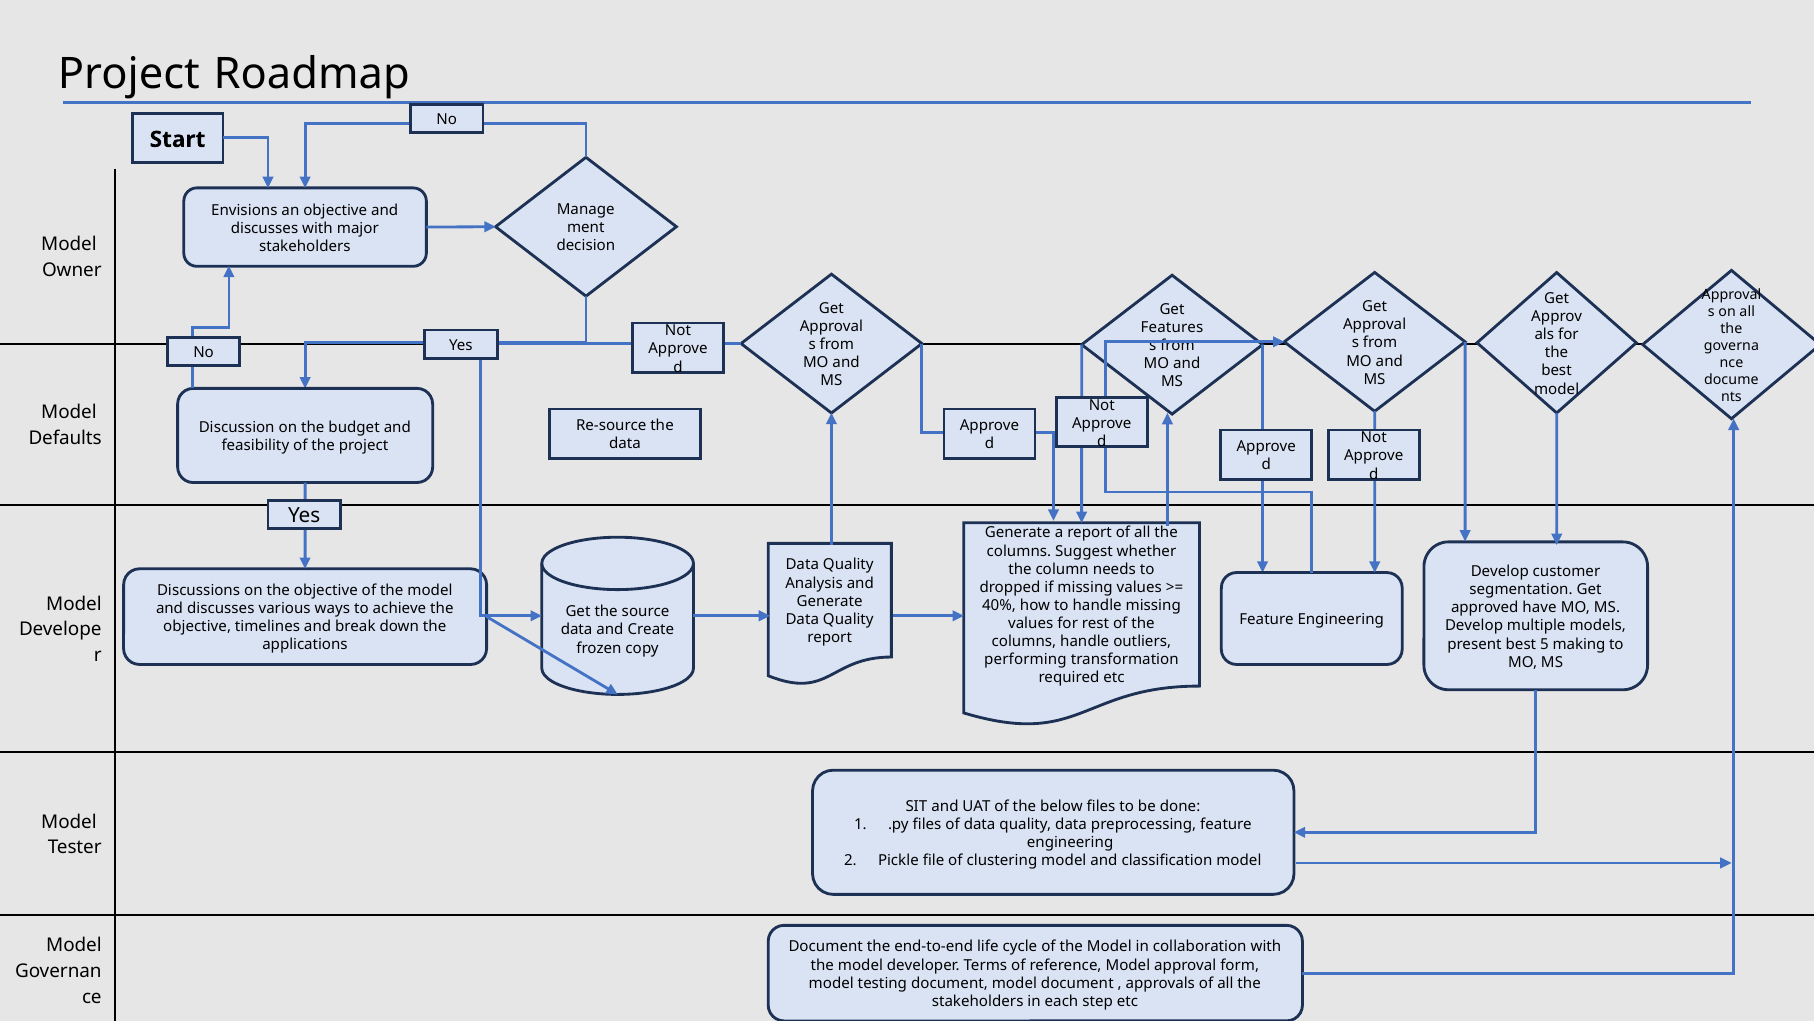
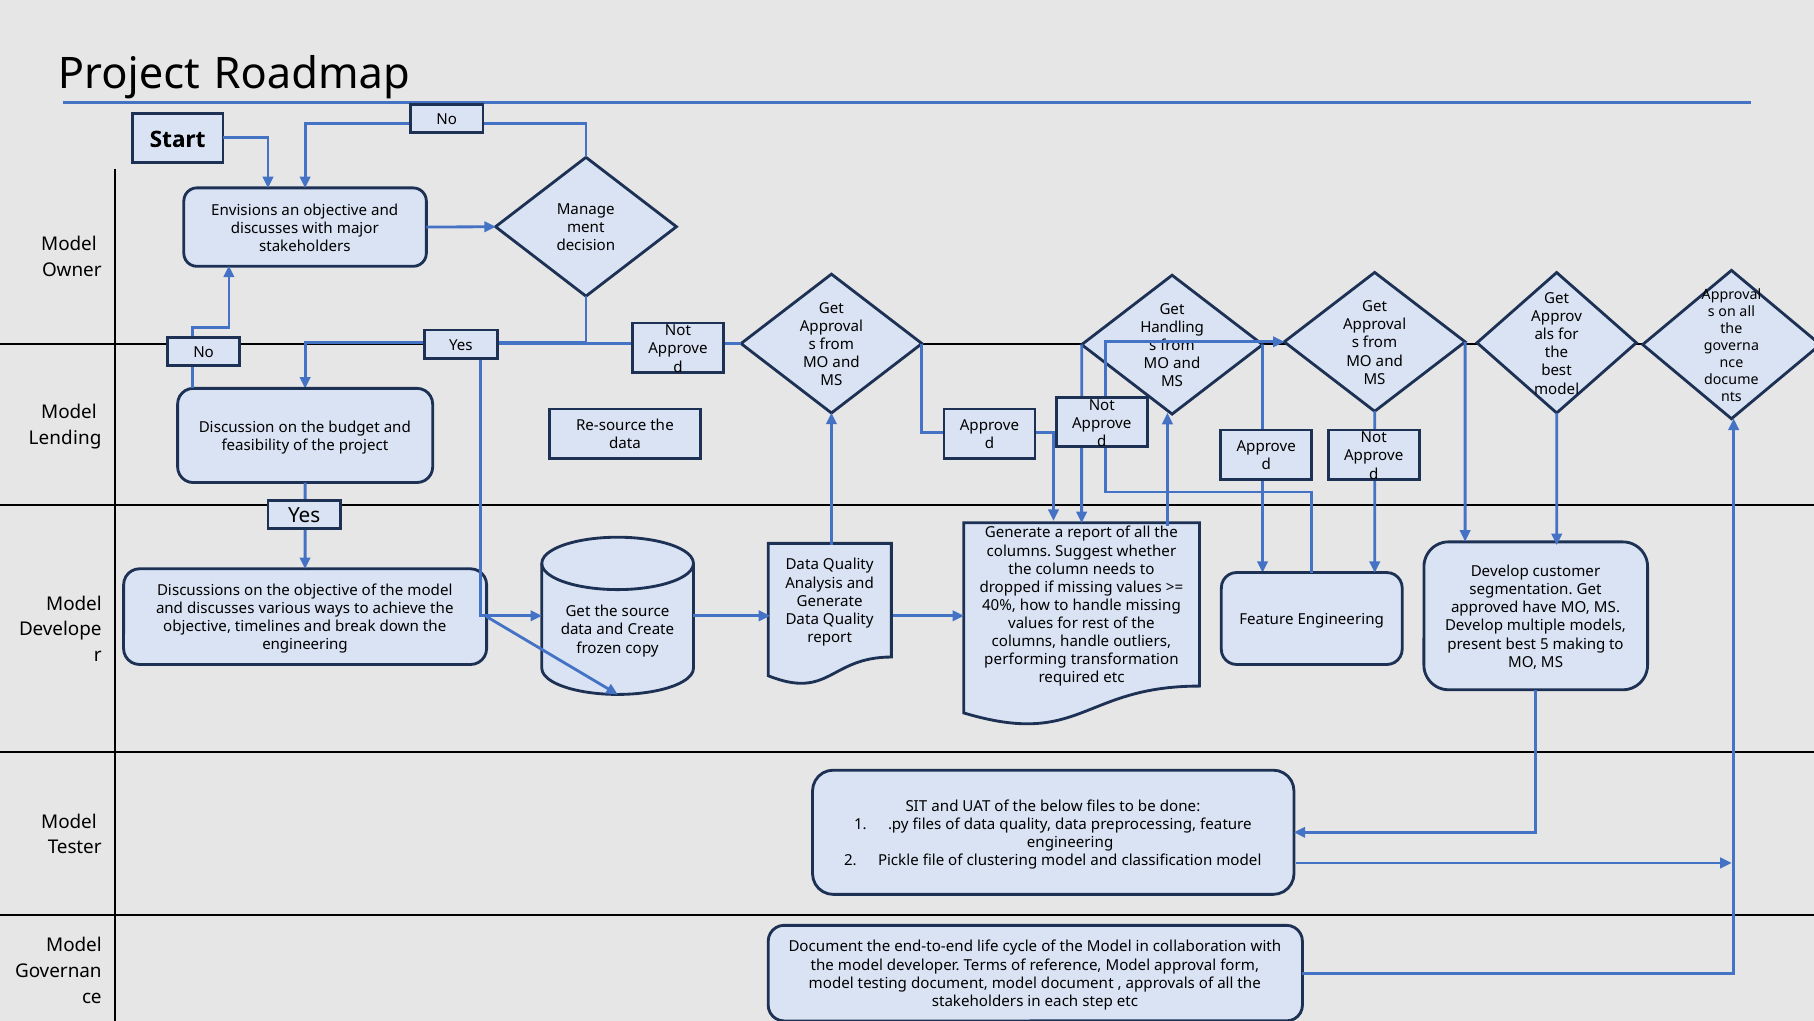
Features: Features -> Handling (1172, 327)
Defaults: Defaults -> Lending (65, 438)
applications: applications -> engineering (305, 644)
